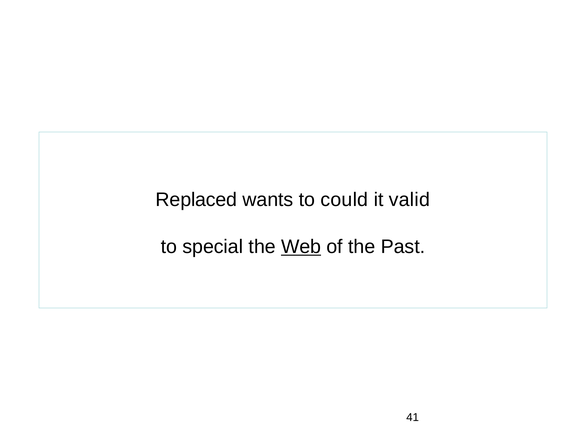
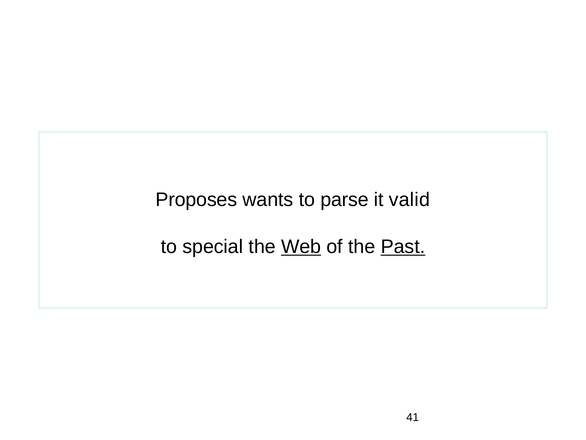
Replaced: Replaced -> Proposes (196, 200)
could: could -> parse (345, 200)
Past underline: none -> present (403, 246)
